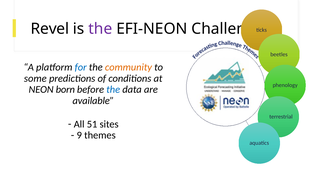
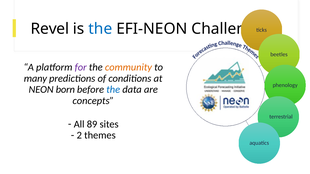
the colour: purple -> blue (100, 29)
for colour: blue -> purple (81, 67)
some: some -> many (35, 79)
available: available -> concepts (93, 101)
51: 51 -> 89 (92, 124)
9: 9 -> 2 (79, 136)
